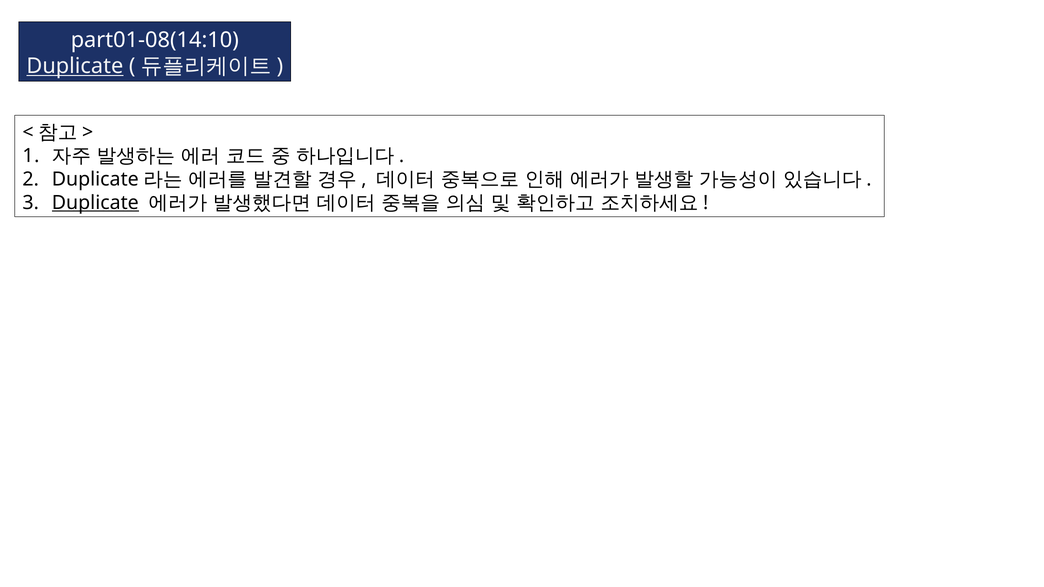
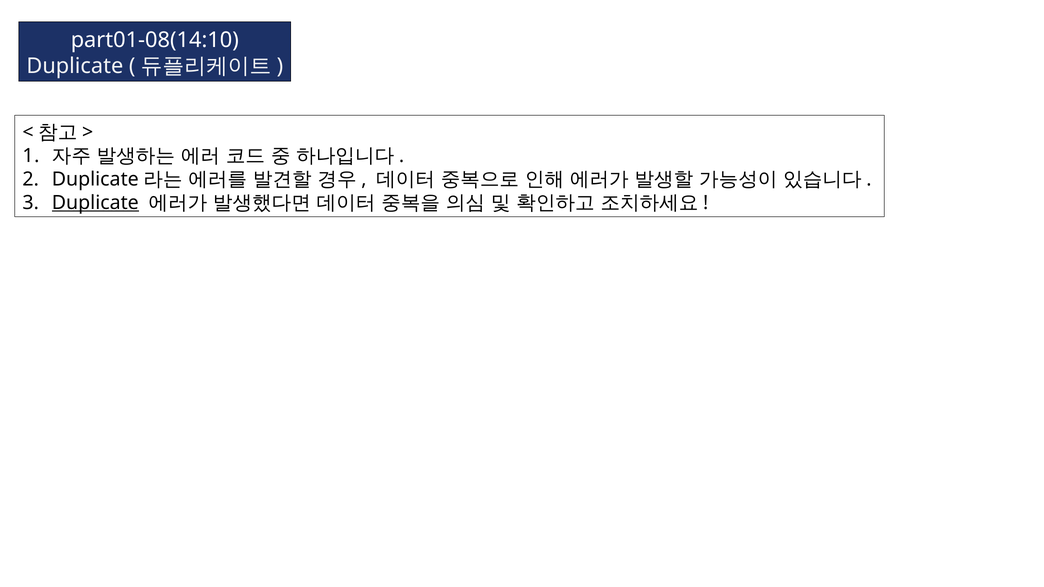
Duplicate underline: present -> none (75, 66)
